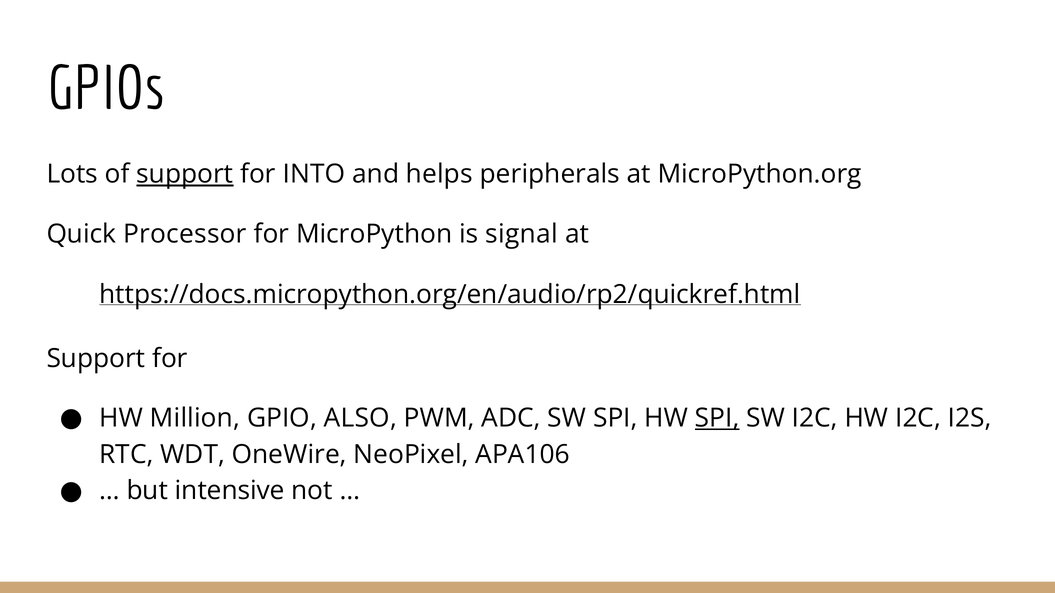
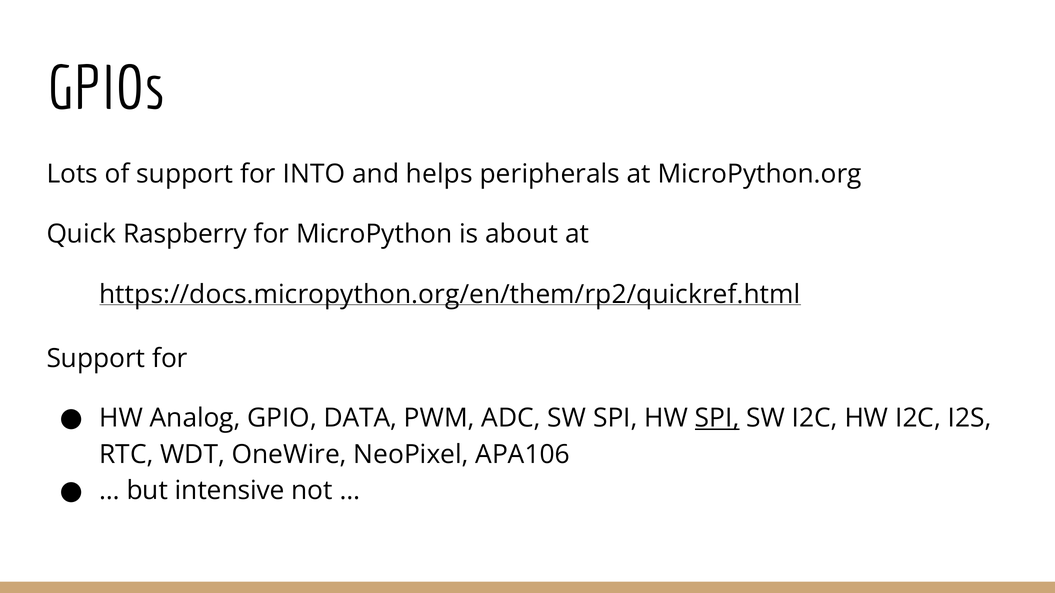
support underline: present -> none (185, 174)
Processor: Processor -> Raspberry (185, 234)
signal: signal -> about (522, 234)
https://docs.micropython.org/en/audio/rp2/quickref.html: https://docs.micropython.org/en/audio/rp2/quickref.html -> https://docs.micropython.org/en/them/rp2/quickref.html (450, 295)
Million: Million -> Analog (195, 418)
ALSO: ALSO -> DATA (360, 418)
